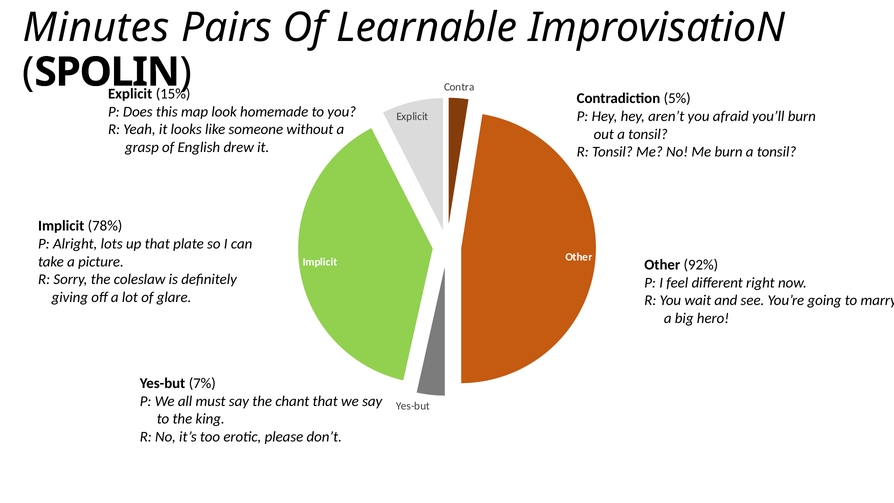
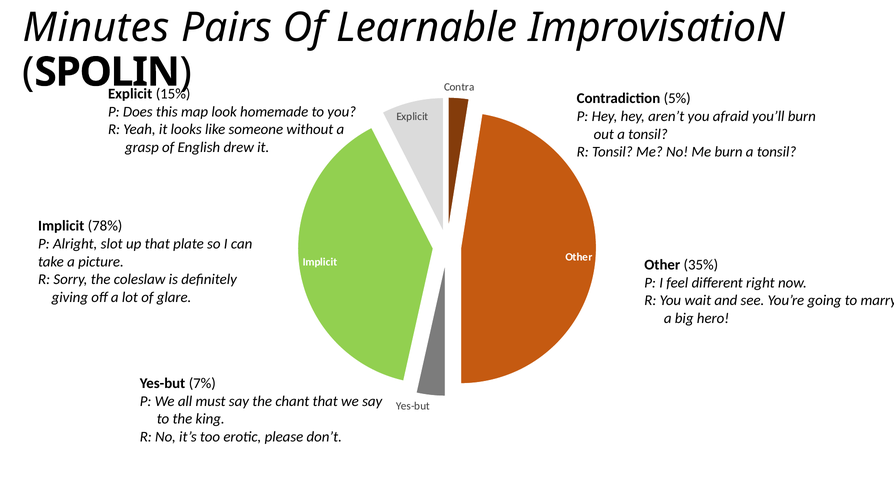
lots: lots -> slot (112, 244)
92%: 92% -> 35% (701, 265)
